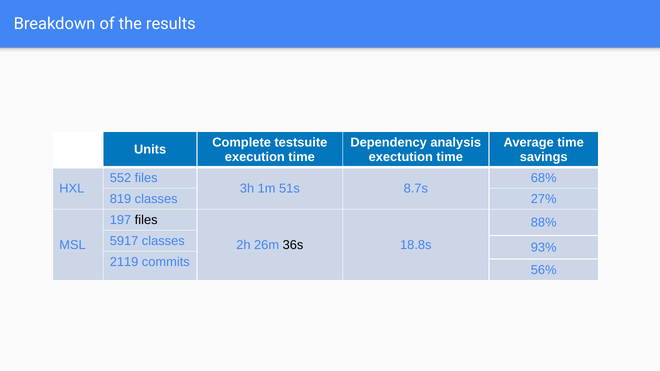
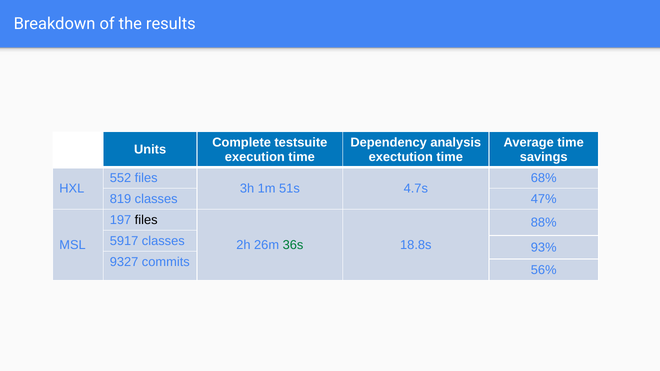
8.7s: 8.7s -> 4.7s (416, 189)
27%: 27% -> 47% (544, 199)
36s colour: black -> green (293, 245)
2119: 2119 -> 9327 (124, 262)
